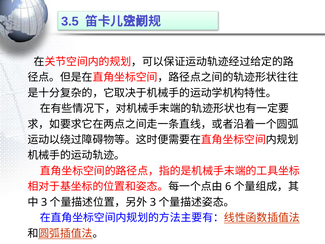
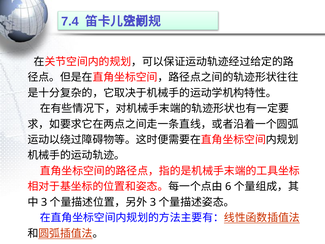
3.5: 3.5 -> 7.4 (70, 21)
